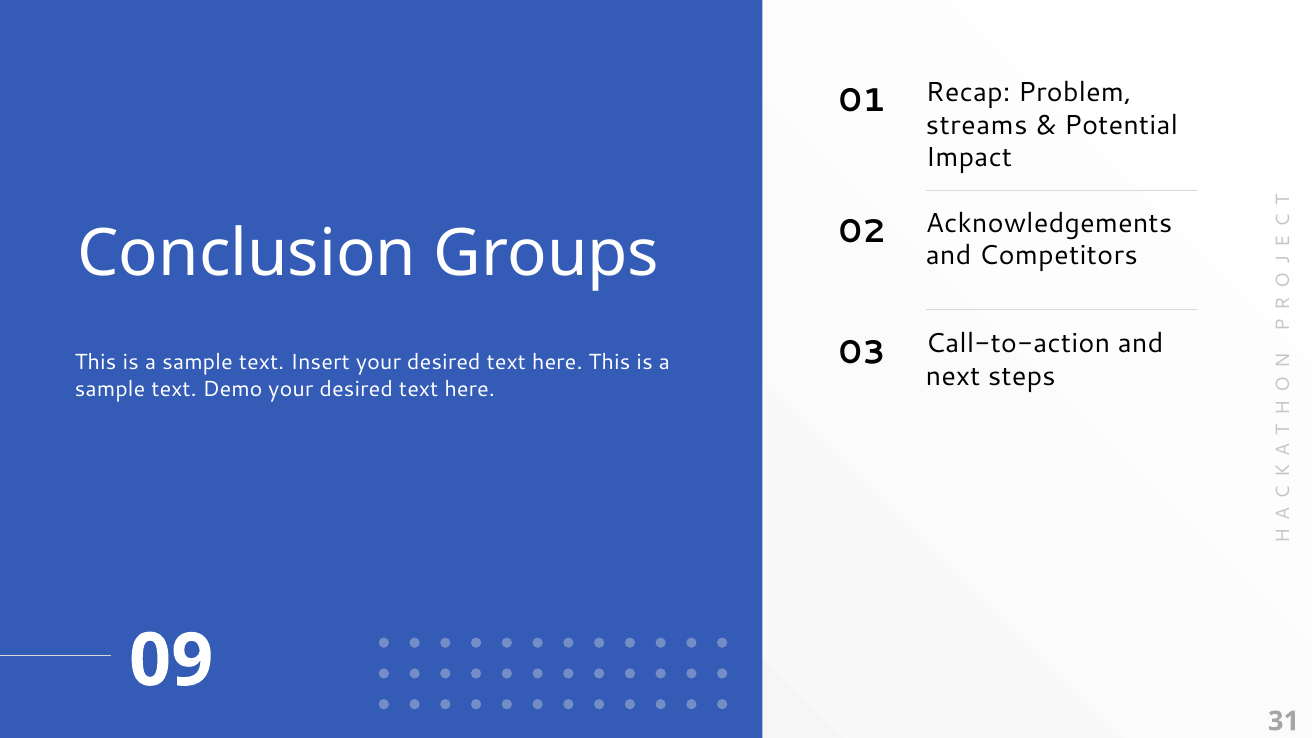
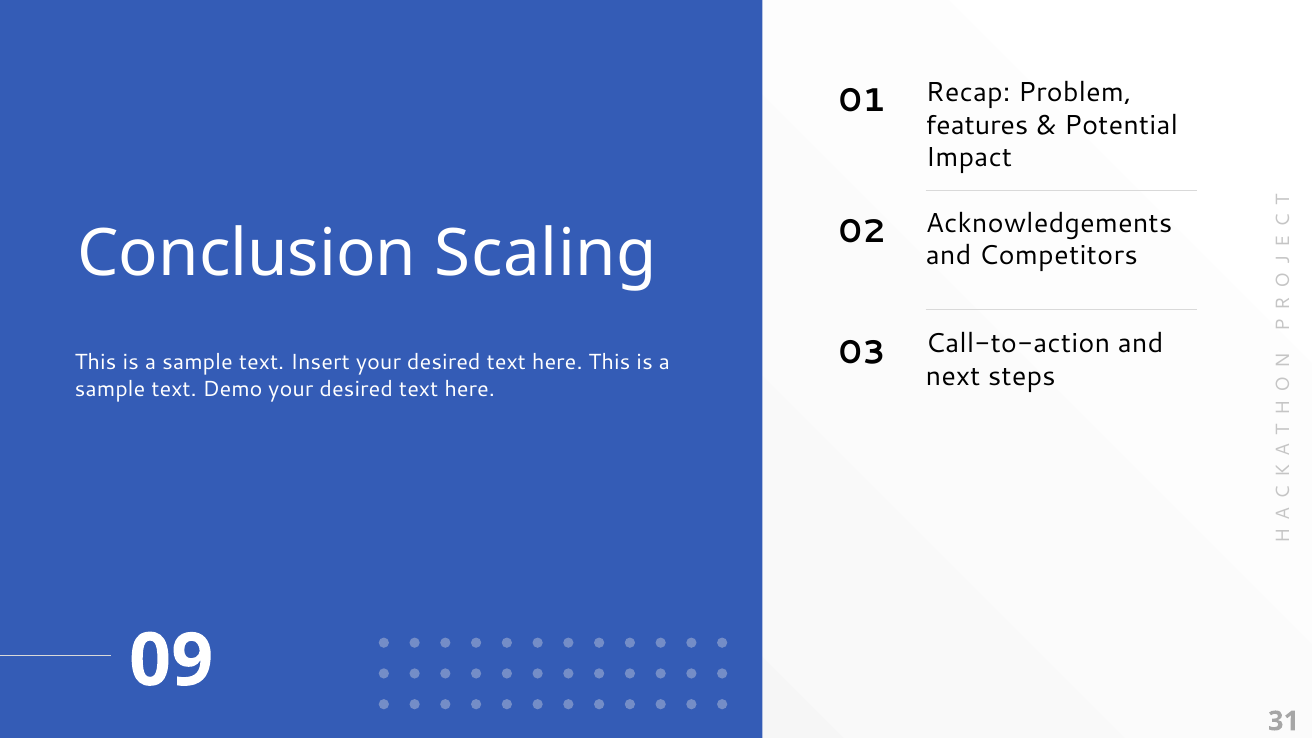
streams: streams -> features (977, 125)
Groups: Groups -> Scaling (546, 254)
